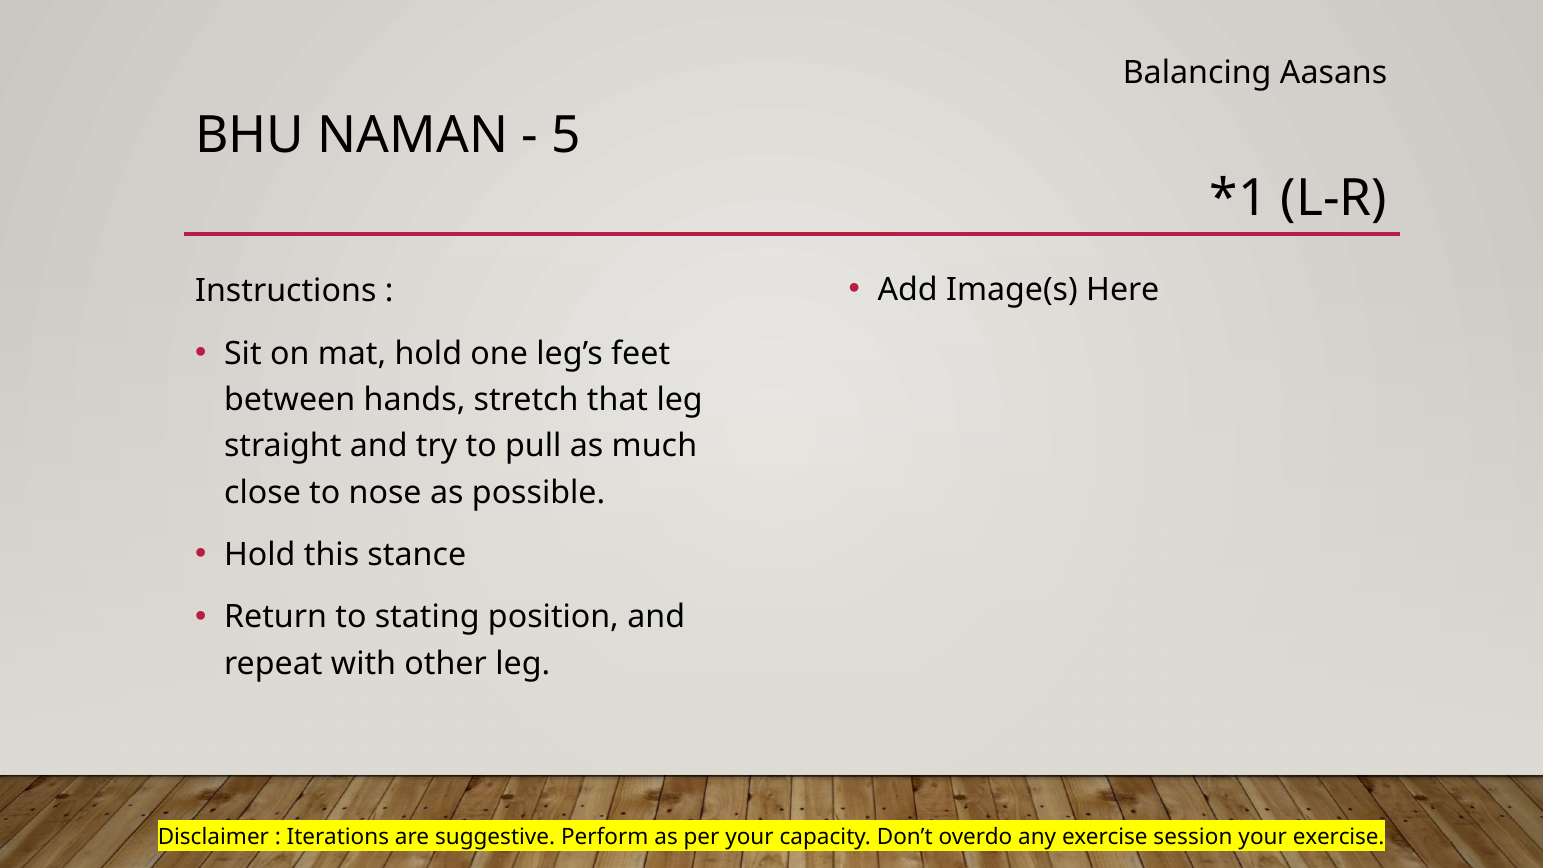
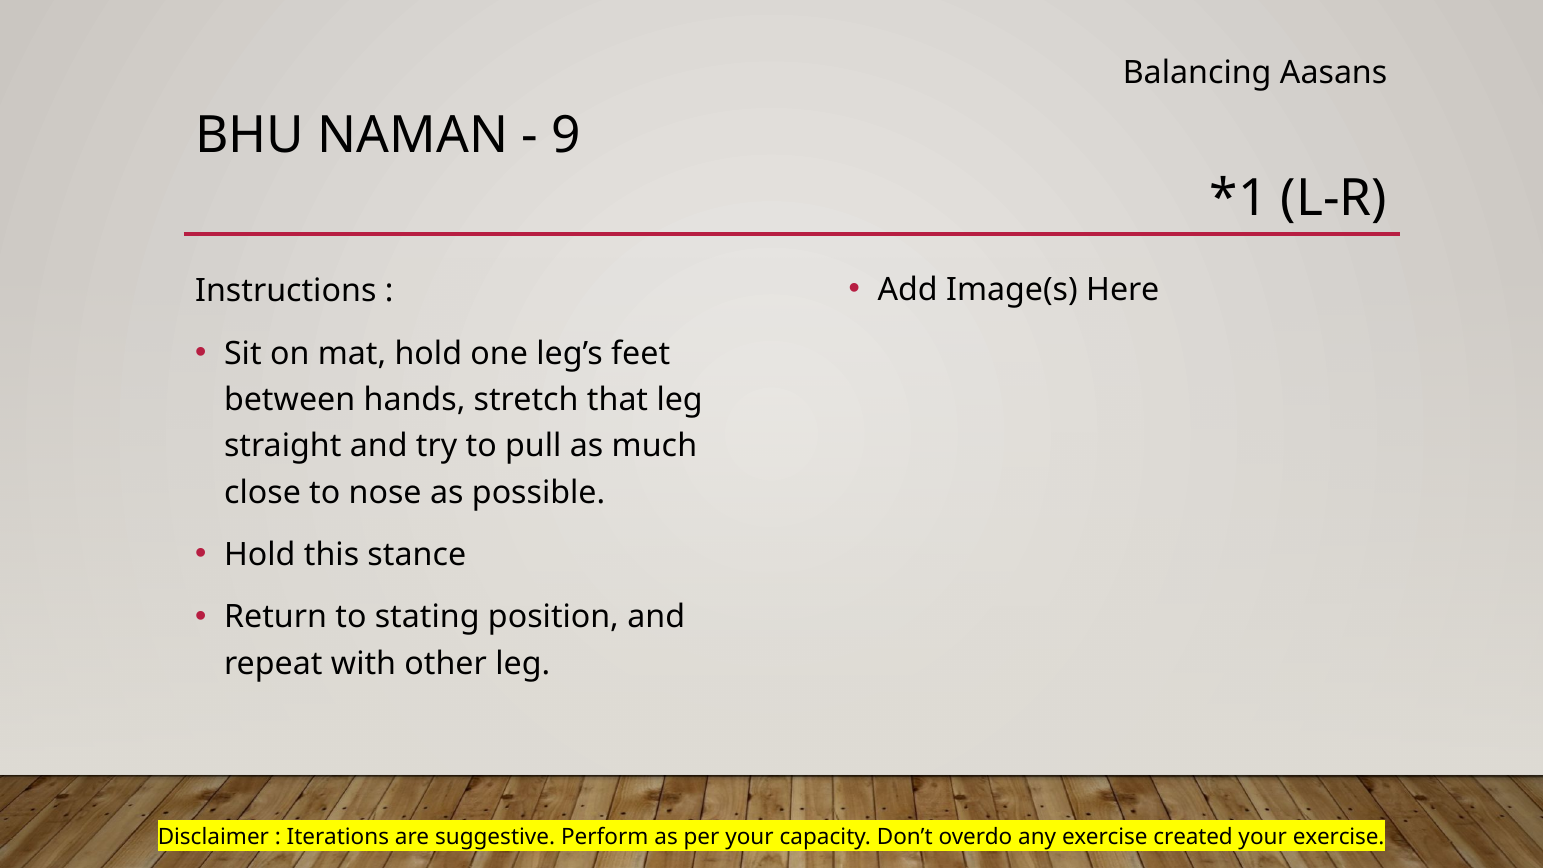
5: 5 -> 9 (566, 135)
session: session -> created (1193, 837)
